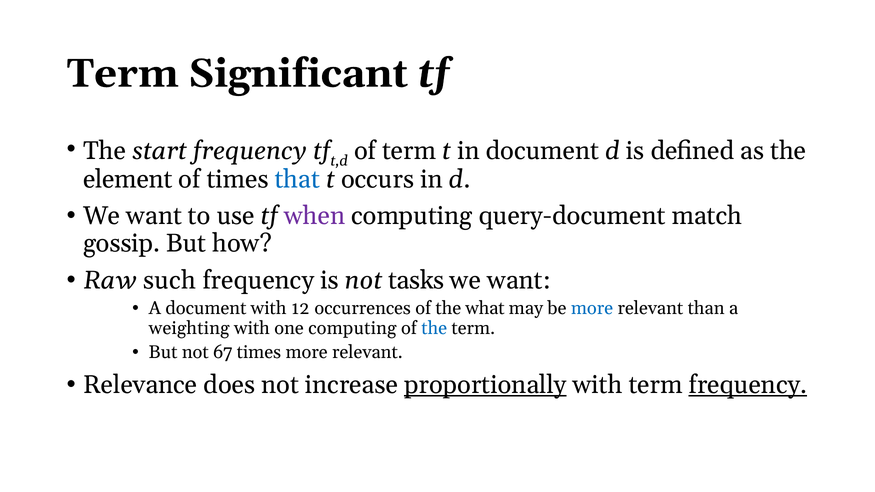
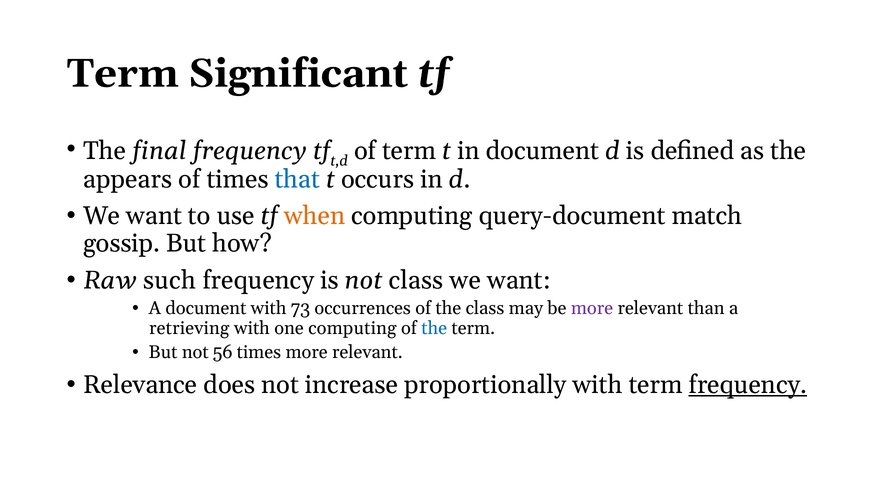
start: start -> final (160, 151)
element: element -> appears (128, 179)
when colour: purple -> orange (315, 216)
not tasks: tasks -> class (416, 280)
12: 12 -> 73 (301, 308)
the what: what -> class (485, 308)
more colour: blue -> purple (592, 308)
weighting: weighting -> retrieving (189, 328)
67: 67 -> 56 (223, 352)
proportionally underline: present -> none (485, 385)
